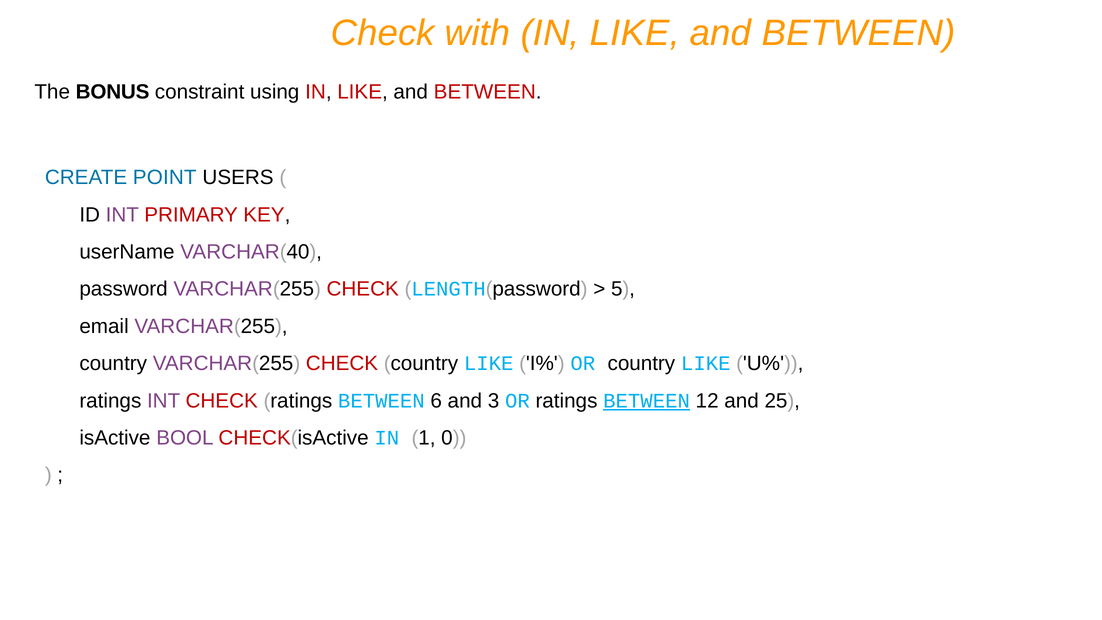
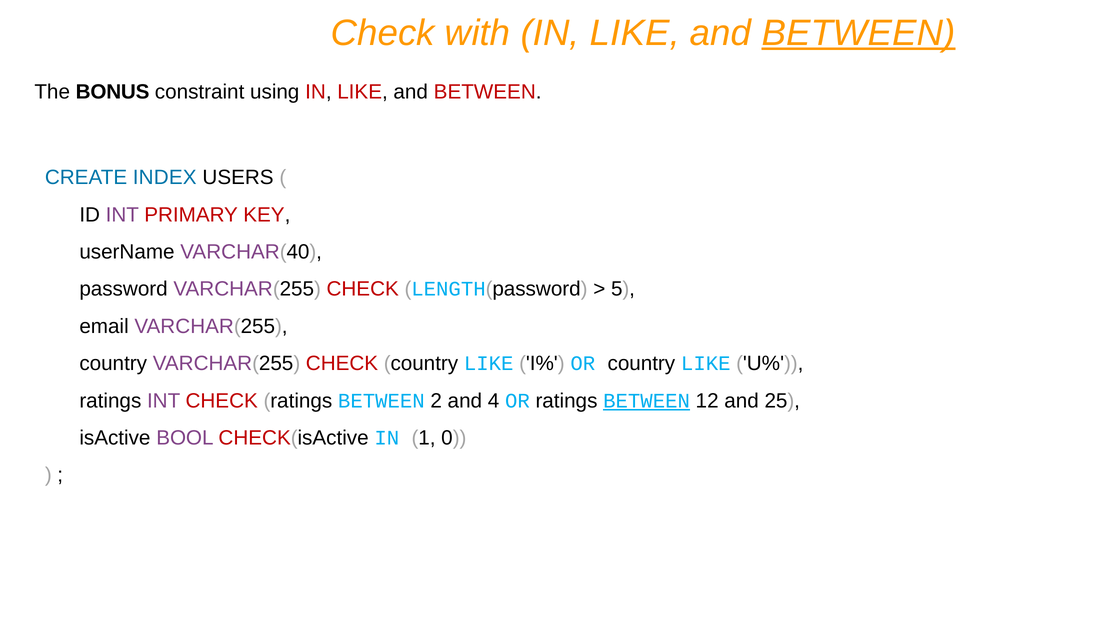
BETWEEN underline: none -> present (858, 33)
POINT: POINT -> INDEX (165, 178)
6: 6 -> 2 (436, 401)
3: 3 -> 4 (494, 401)
